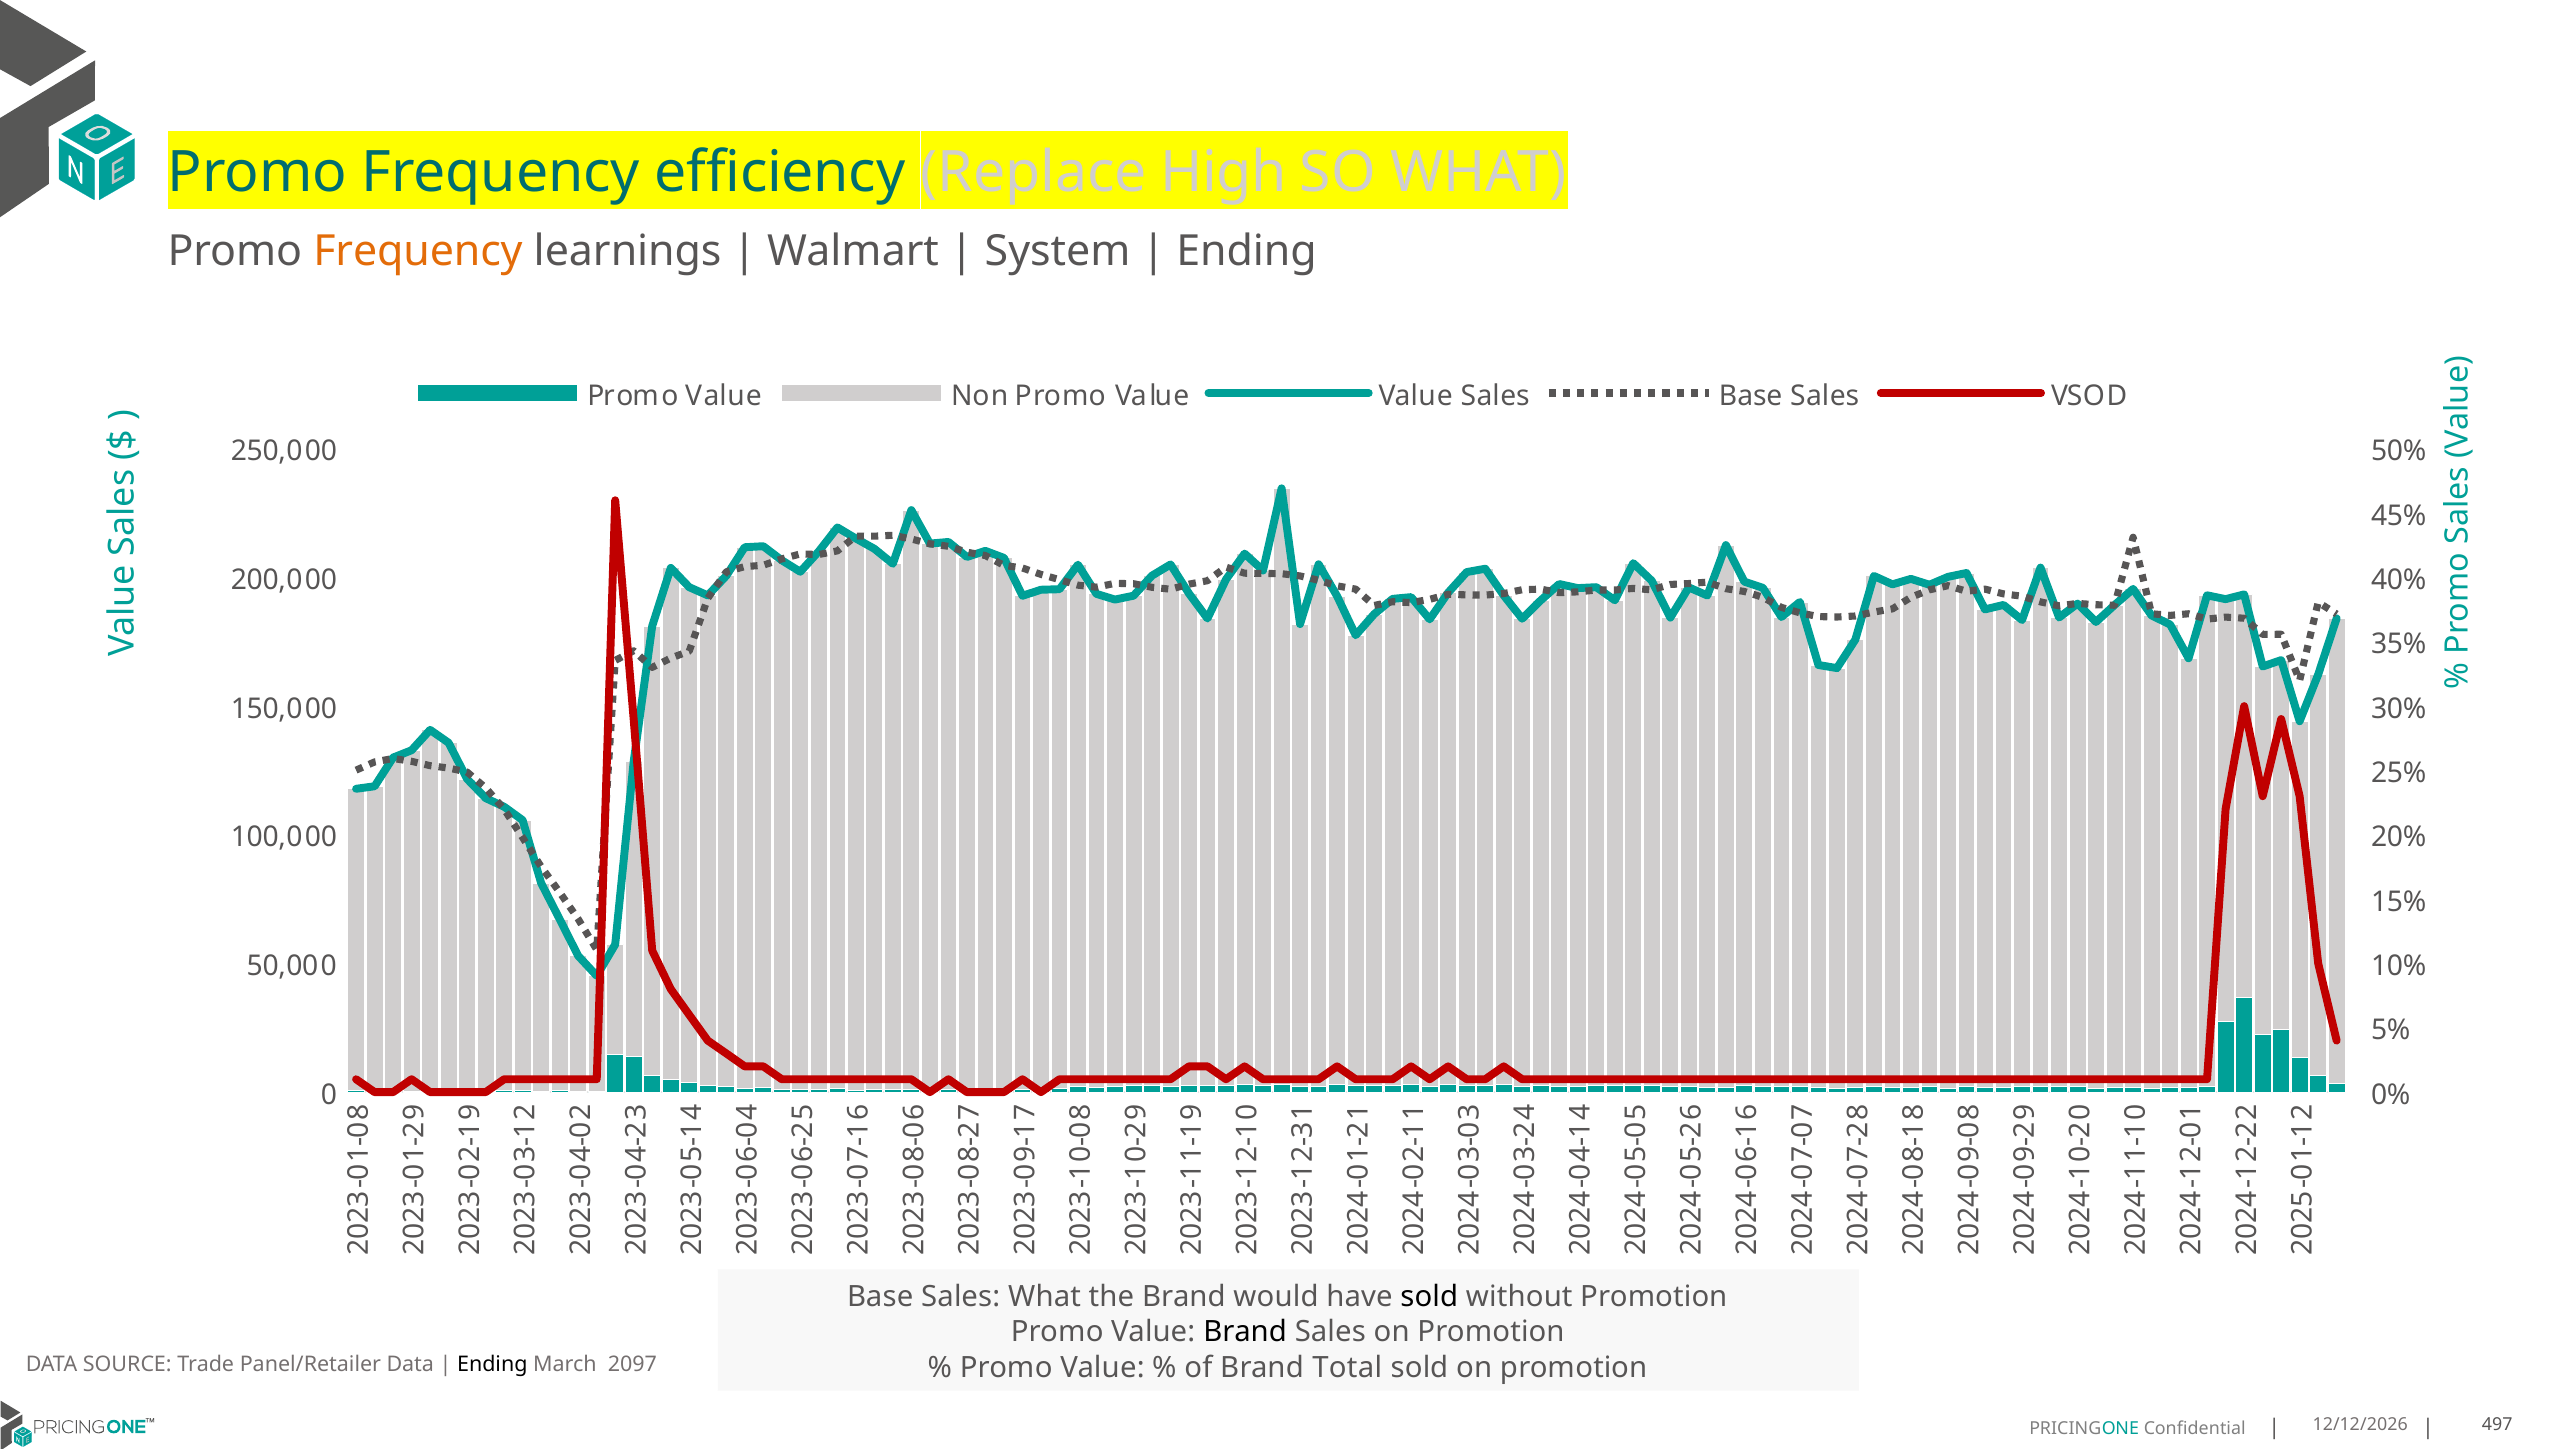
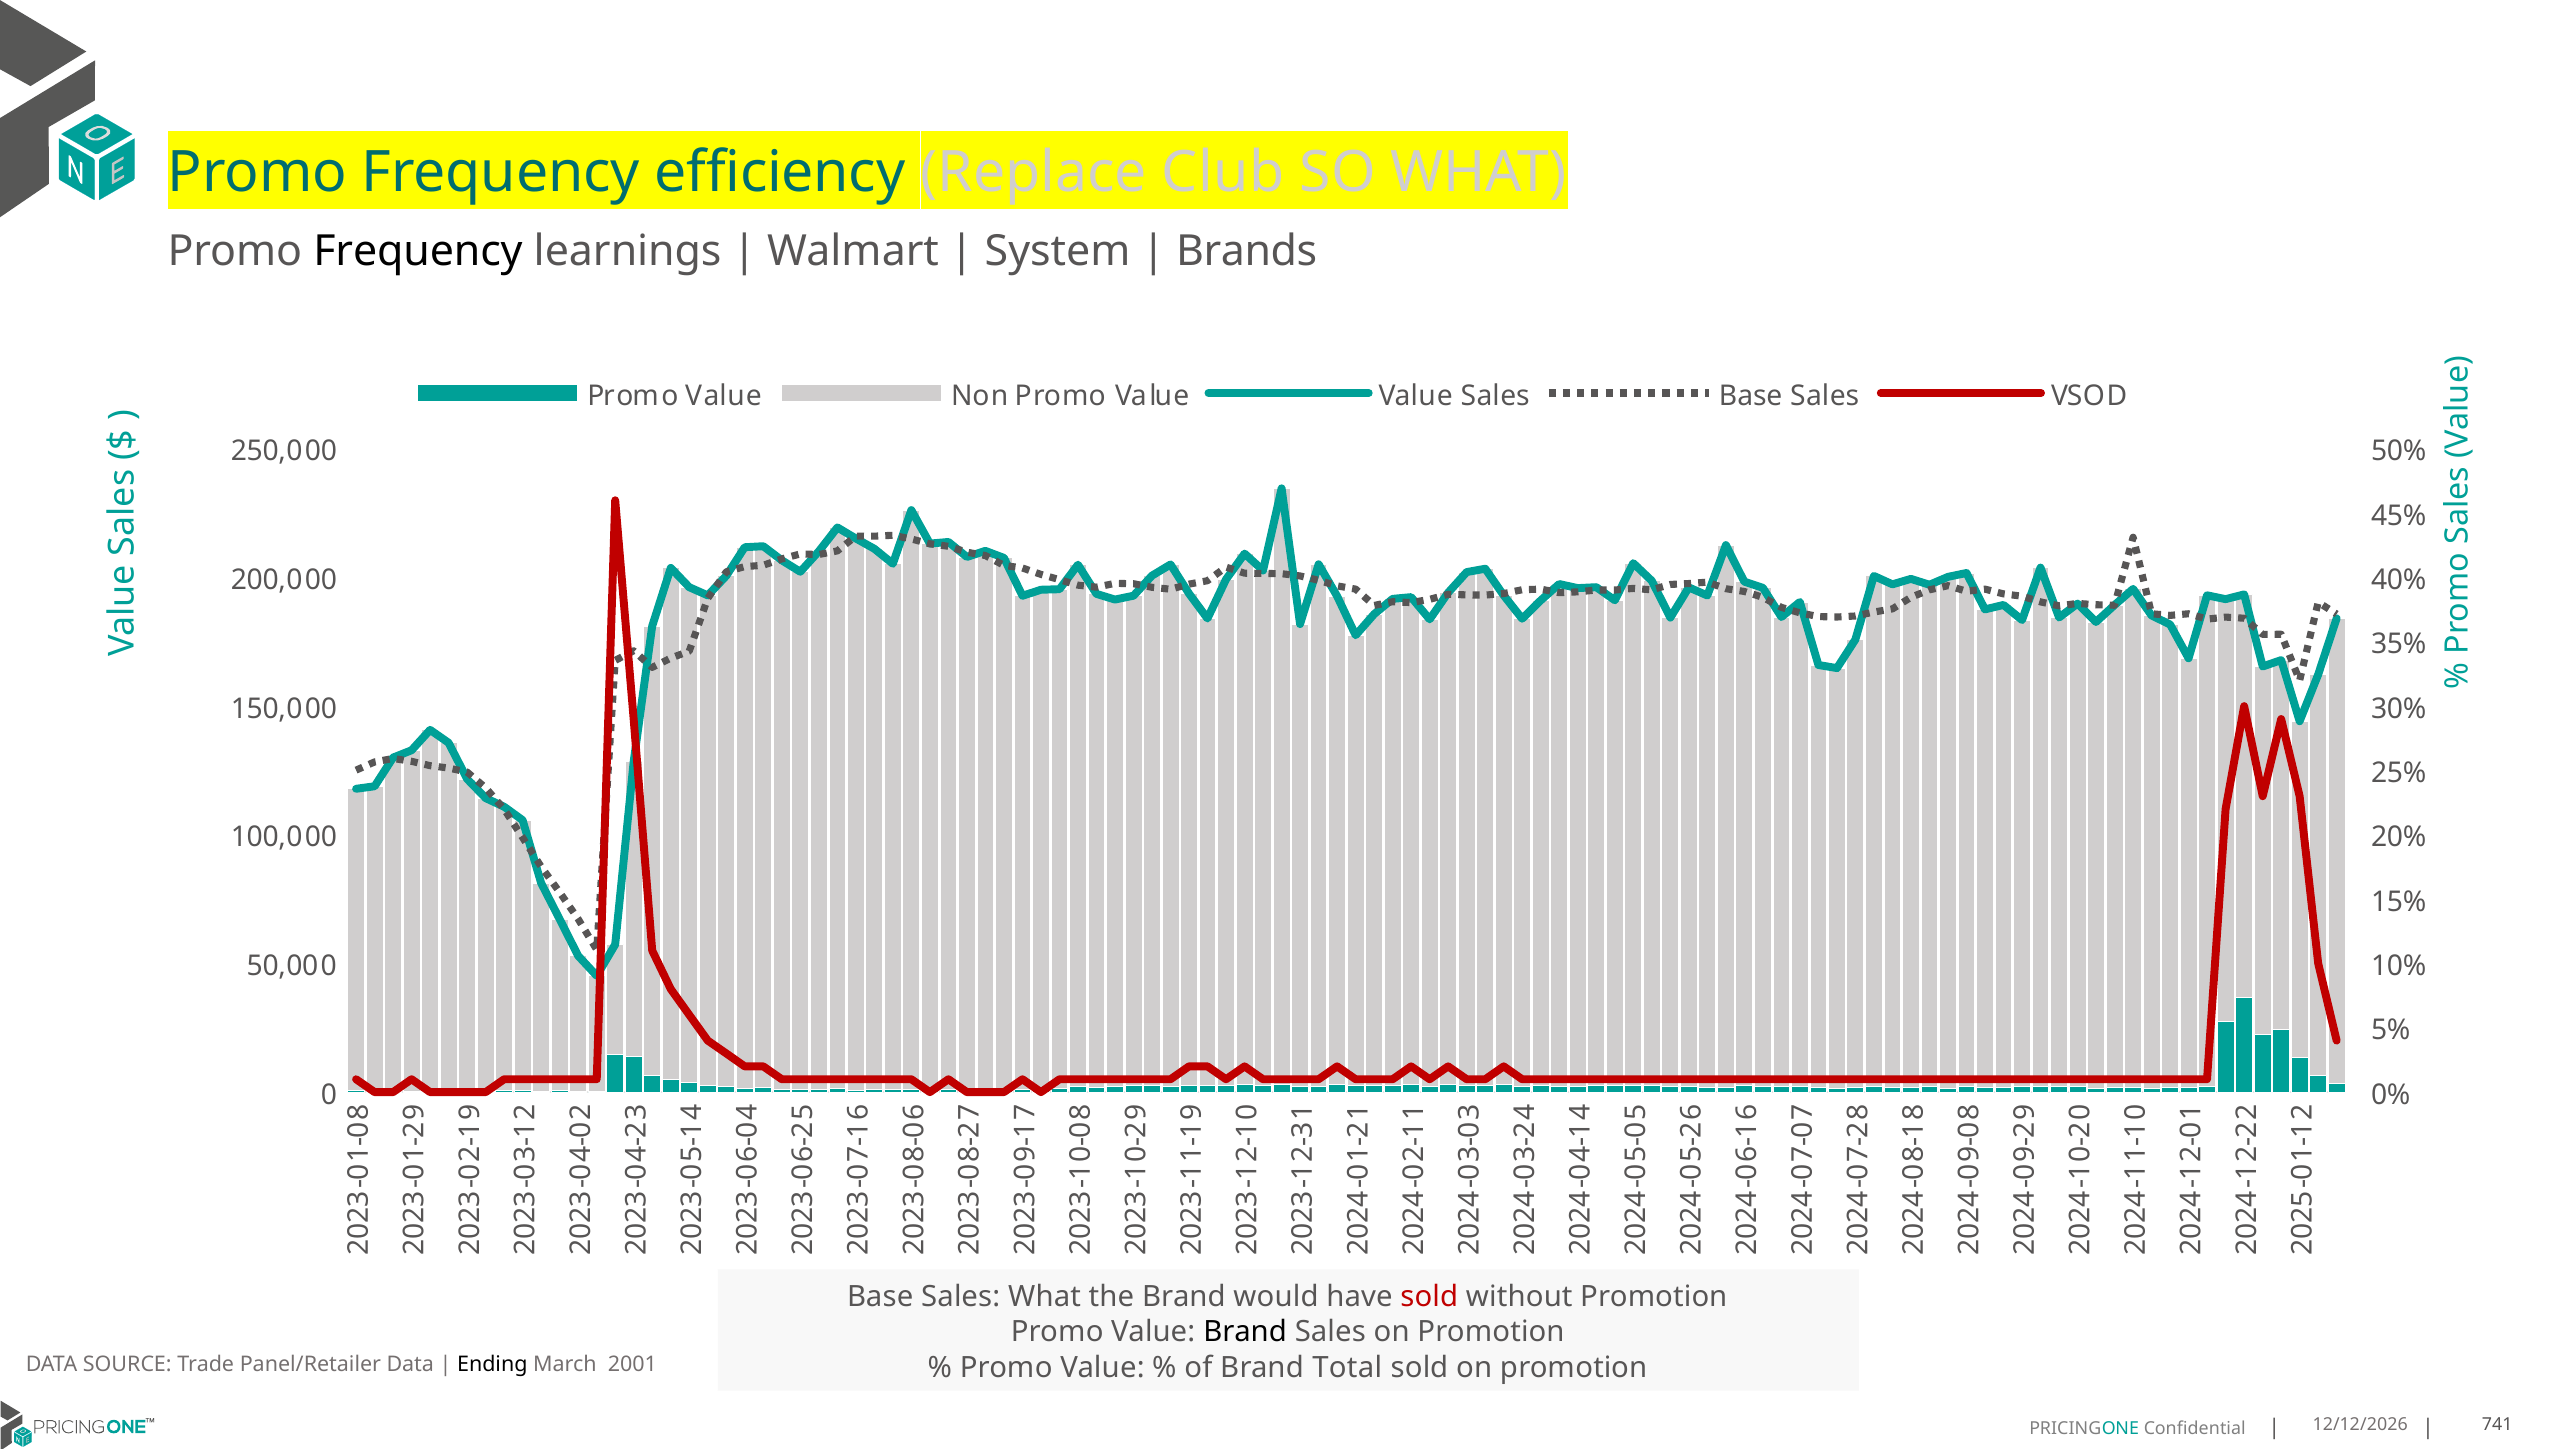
High: High -> Club (1223, 173)
Frequency colour: orange -> black (418, 251)
Ending: Ending -> Brands (1247, 251)
sold colour: black -> red (1429, 1297)
2097: 2097 -> 2001 (632, 1365)
497: 497 -> 741 (2497, 1425)
